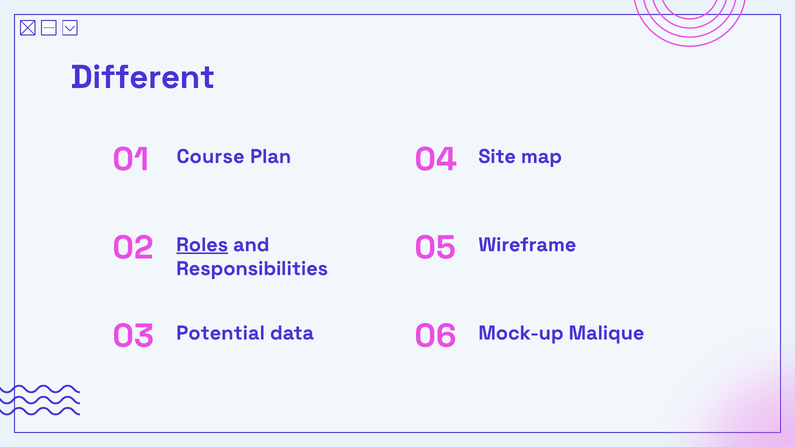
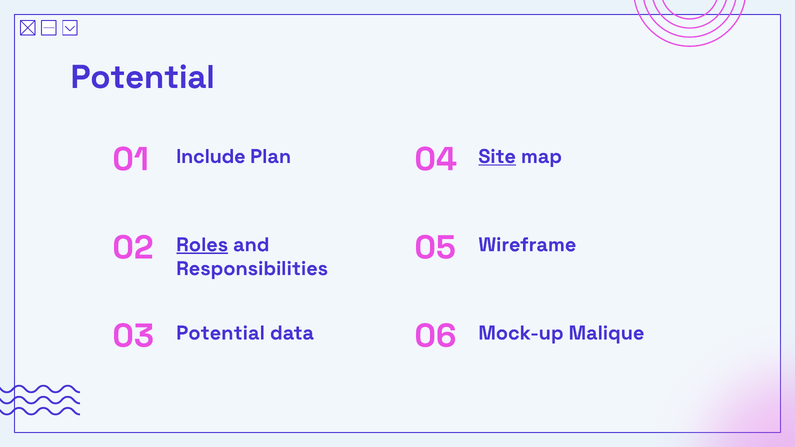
Different: Different -> Potential (143, 77)
Course: Course -> Include (211, 156)
Site underline: none -> present (497, 156)
